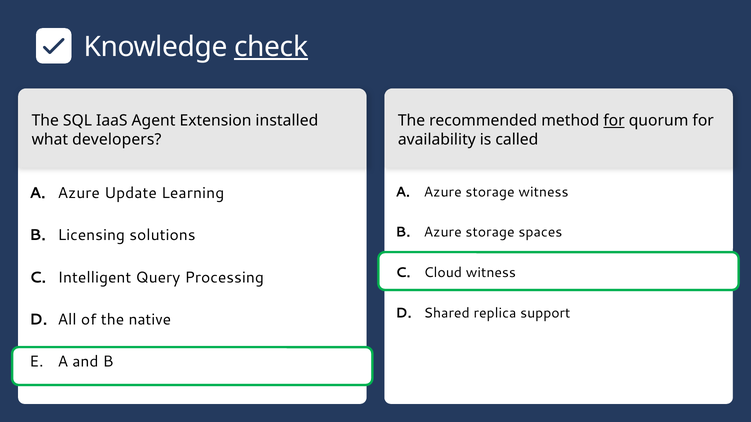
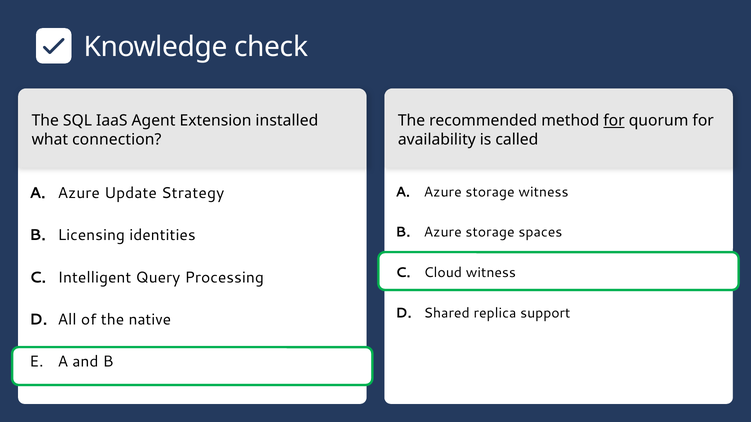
check underline: present -> none (271, 47)
developers: developers -> connection (117, 140)
Learning: Learning -> Strategy (193, 193)
solutions: solutions -> identities (162, 235)
